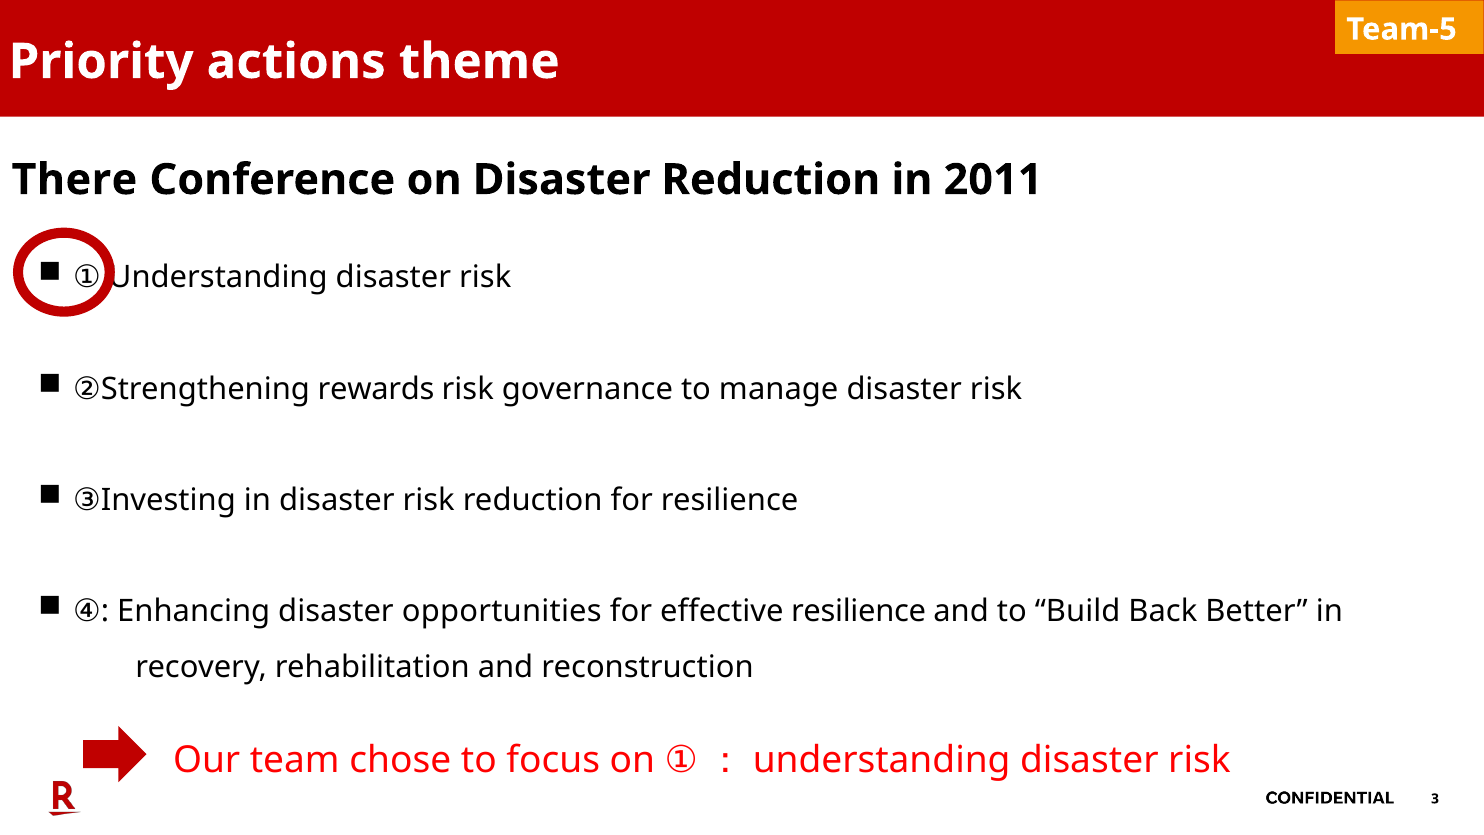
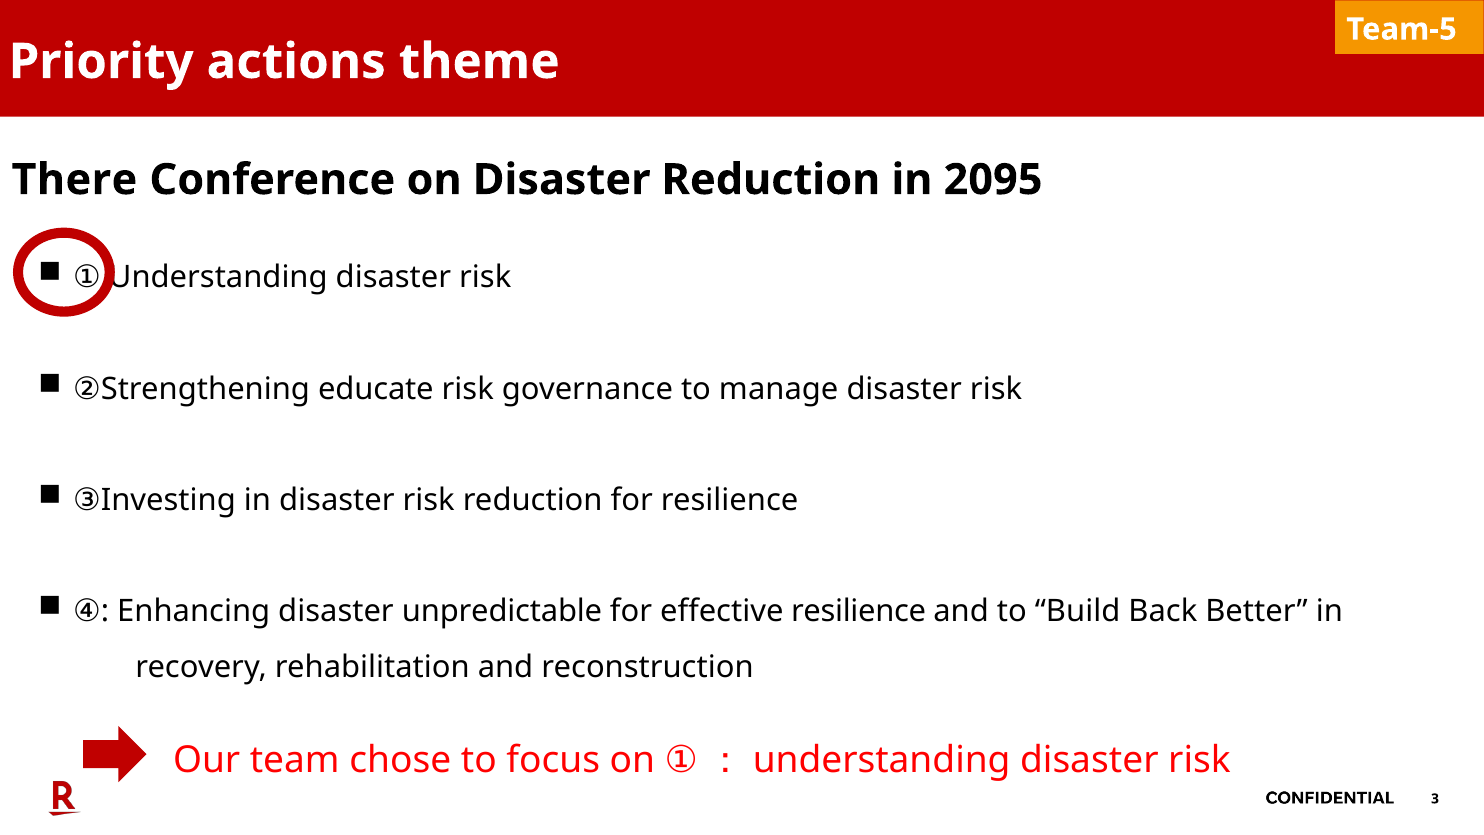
2011: 2011 -> 2095 (993, 180)
rewards: rewards -> educate (376, 389)
opportunities: opportunities -> unpredictable (502, 611)
